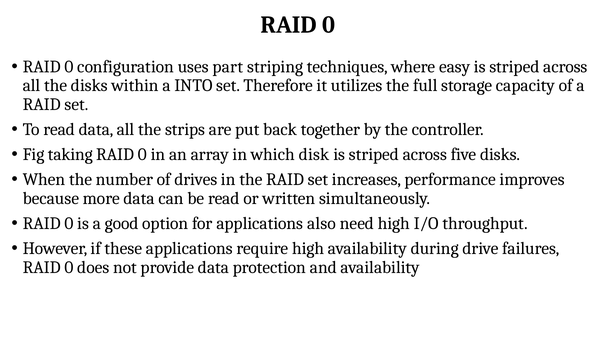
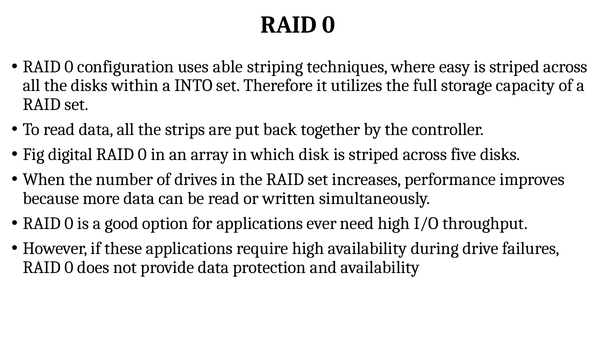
part: part -> able (228, 66)
taking: taking -> digital (70, 154)
also: also -> ever (322, 223)
